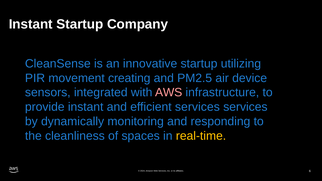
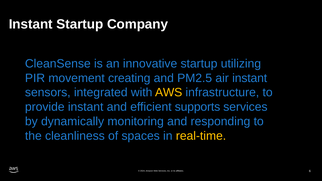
air device: device -> instant (250, 78)
AWS colour: pink -> yellow (169, 93)
efficient services: services -> supports (198, 107)
